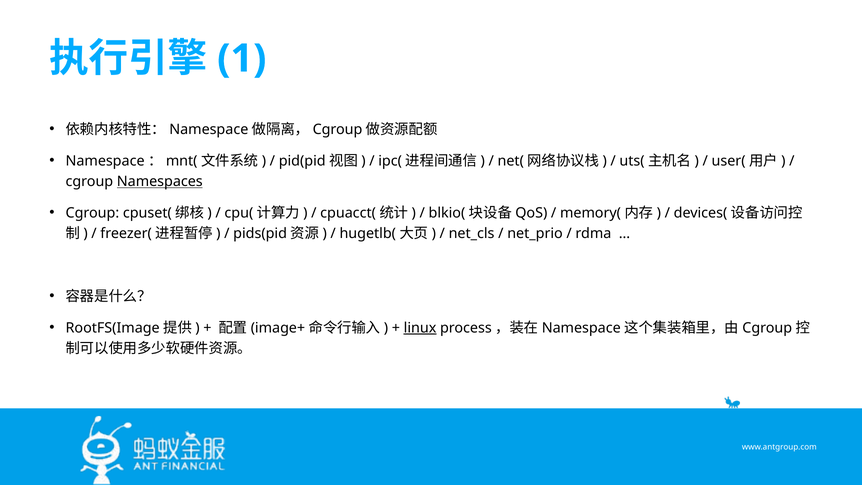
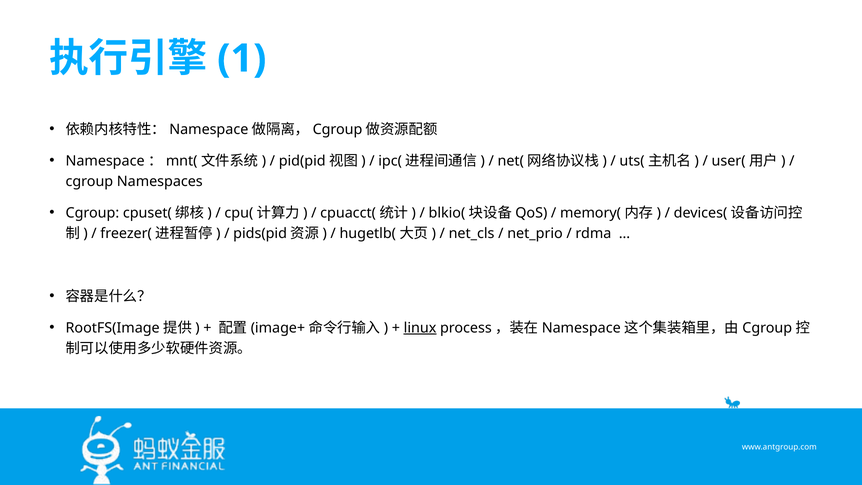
Namespaces underline: present -> none (160, 181)
